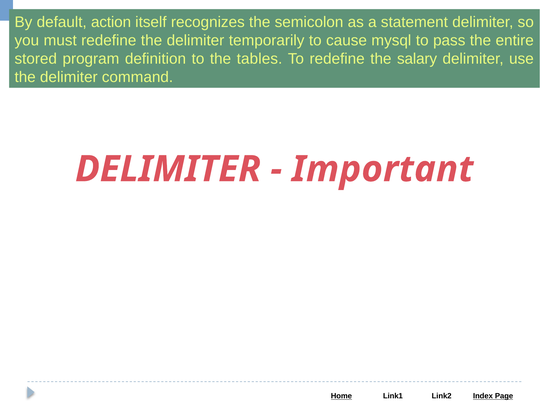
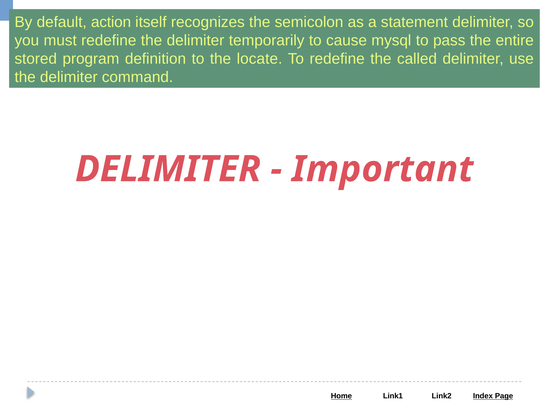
tables: tables -> locate (260, 59)
salary: salary -> called (417, 59)
